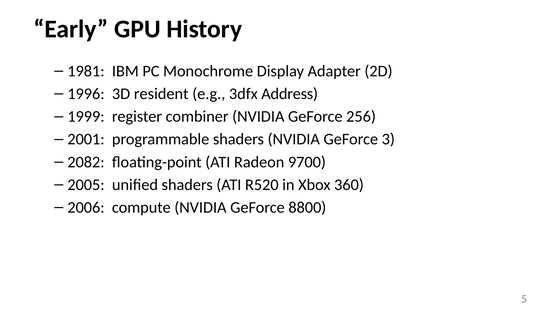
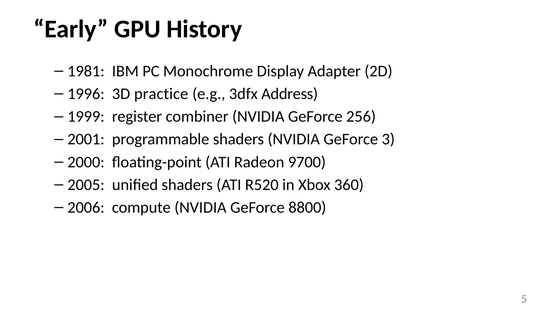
resident: resident -> practice (161, 94)
2082: 2082 -> 2000 (86, 162)
